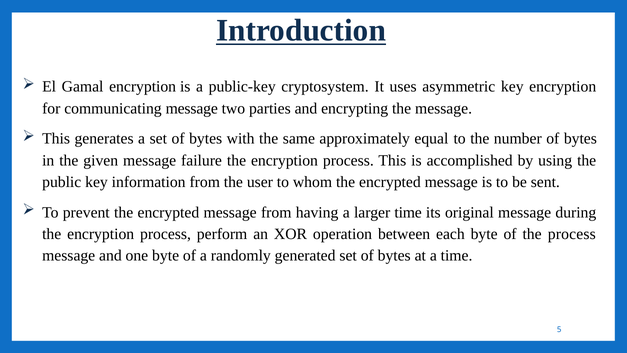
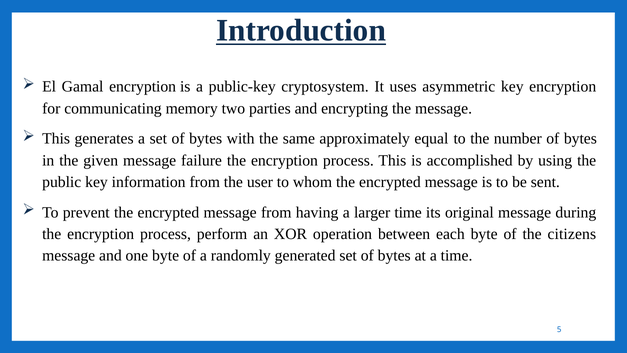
communicating message: message -> memory (192, 108)
the process: process -> citizens (572, 234)
